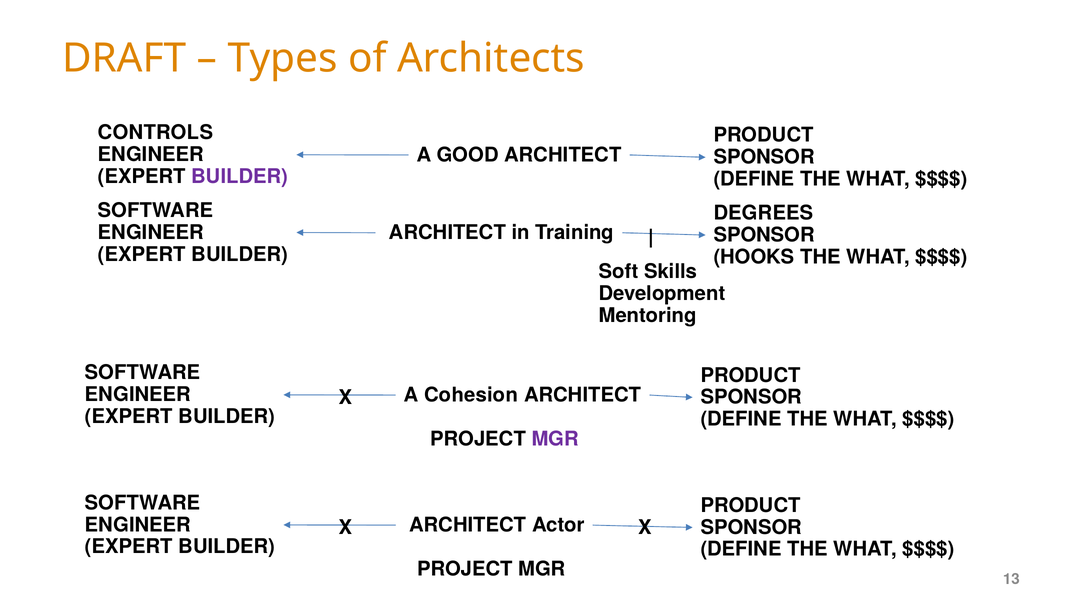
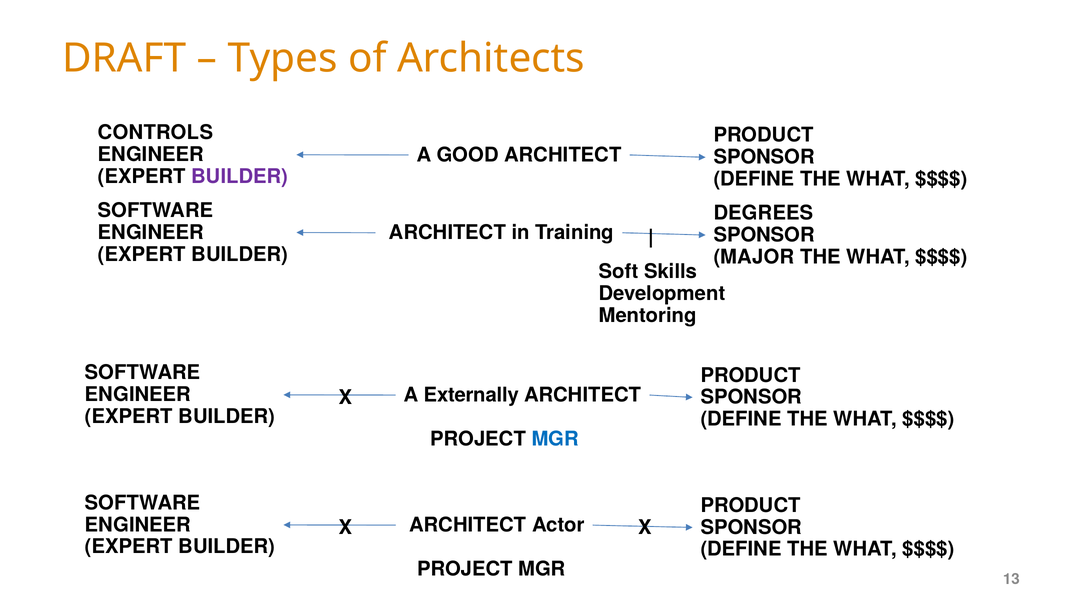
HOOKS: HOOKS -> MAJOR (754, 257)
Cohesion: Cohesion -> Externally (471, 395)
MGR colour: purple -> blue (555, 439)
